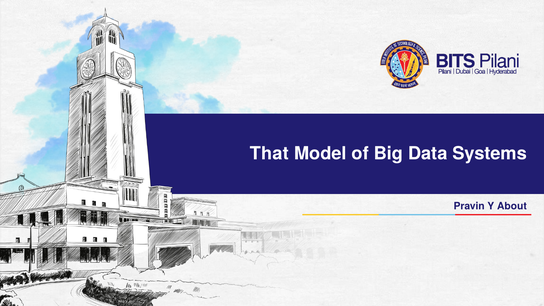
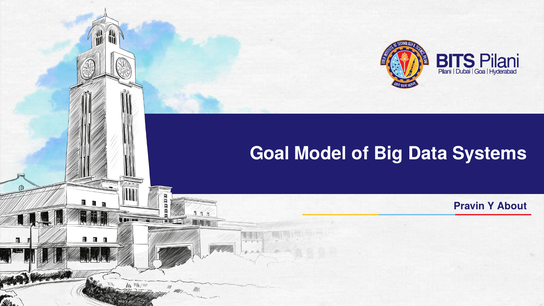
That: That -> Goal (270, 154)
